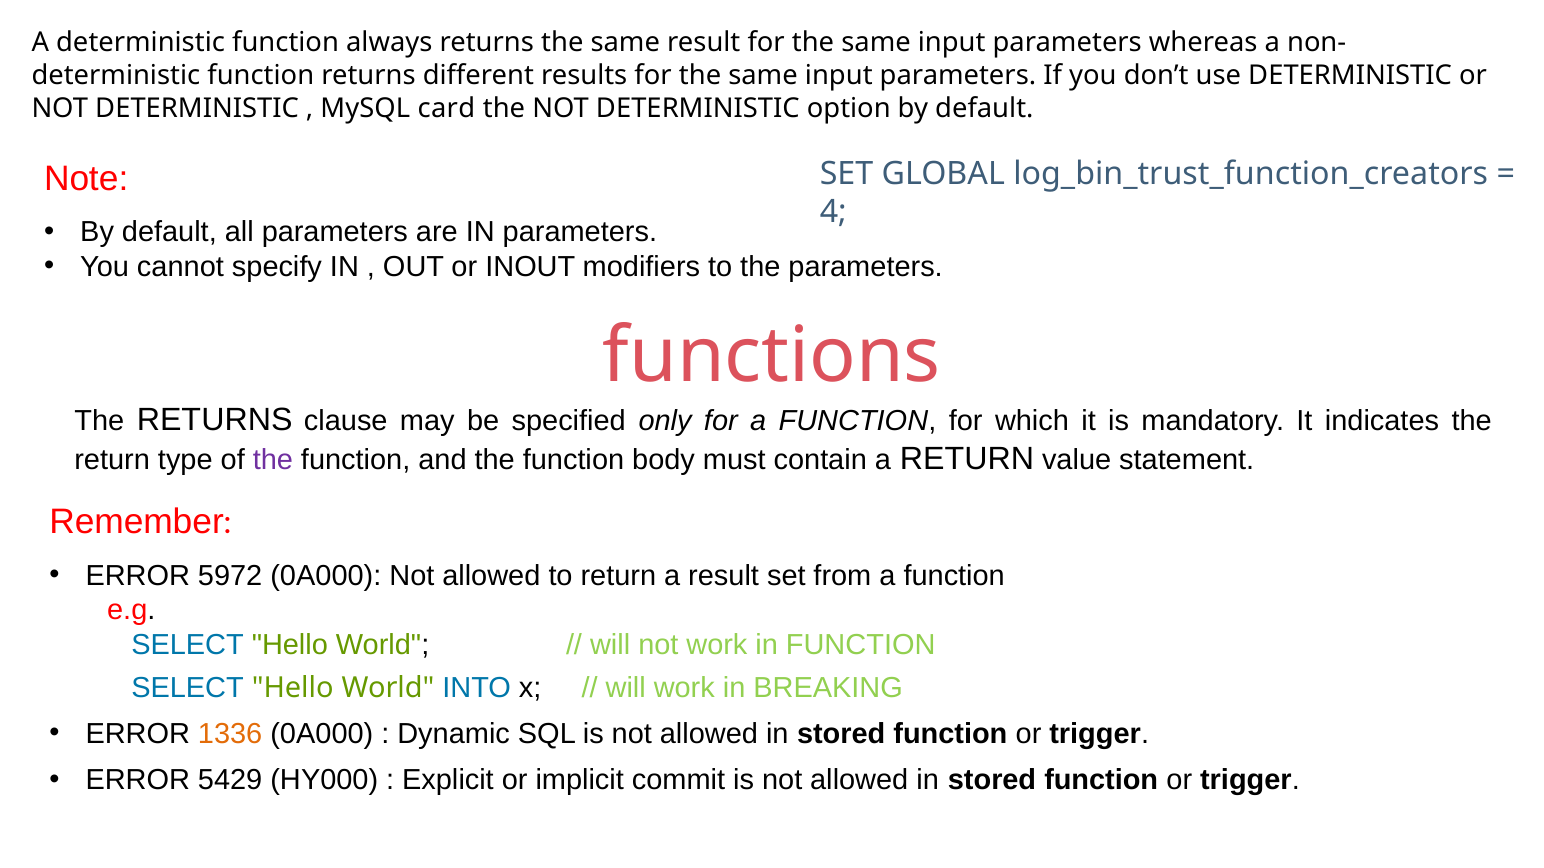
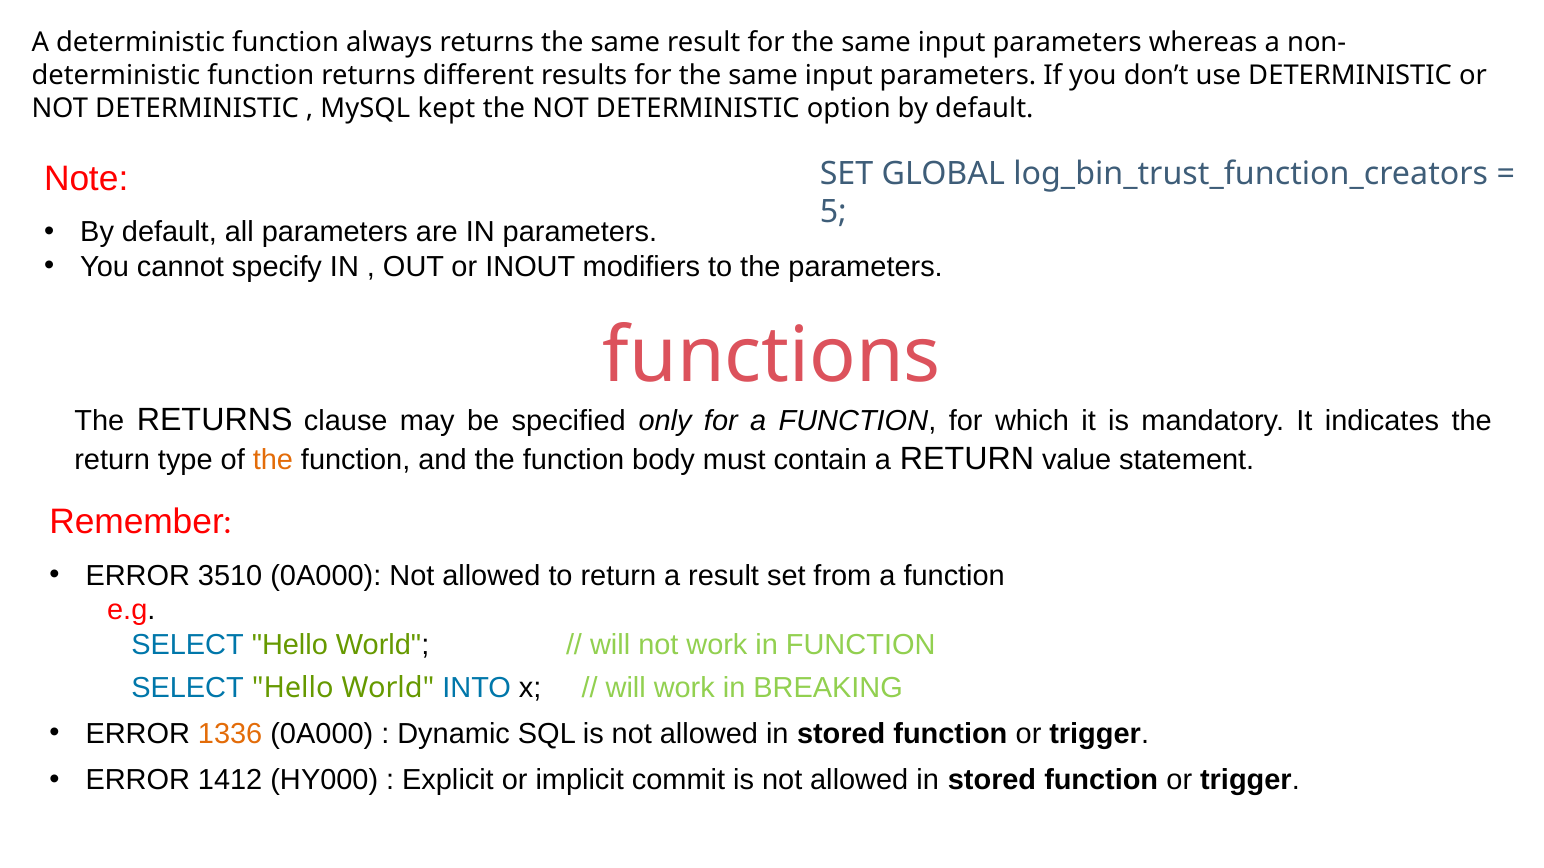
card: card -> kept (446, 108)
4: 4 -> 5 (833, 212)
the colour: purple -> orange (273, 460)
5972: 5972 -> 3510 (230, 576)
5429: 5429 -> 1412 (230, 781)
